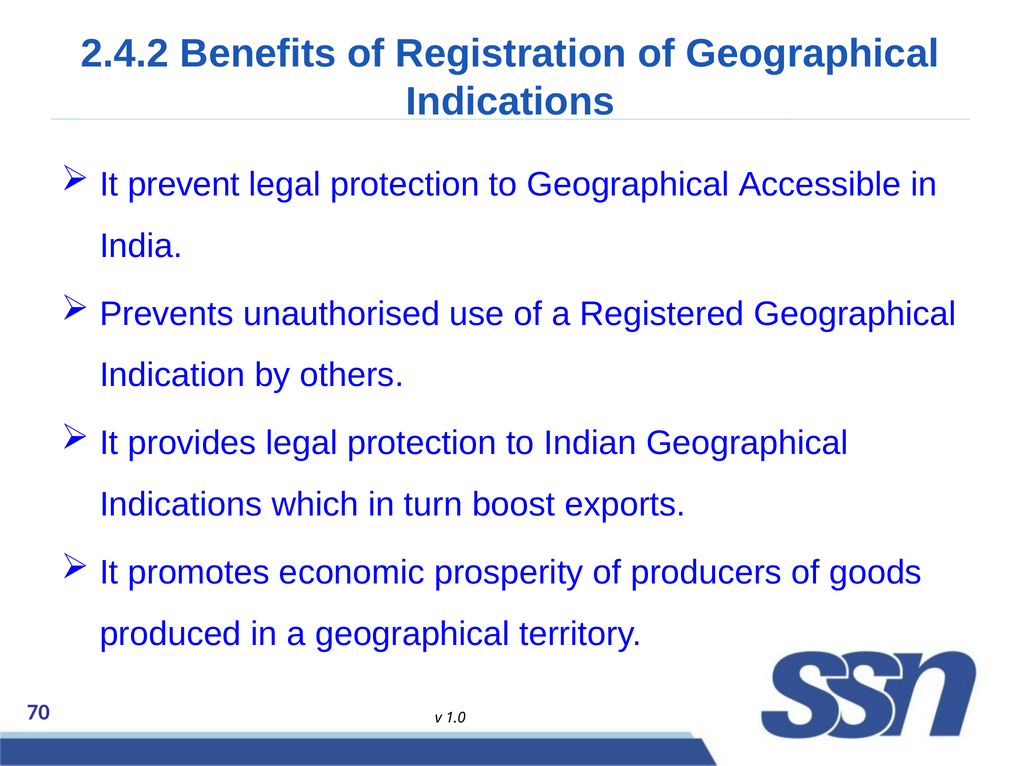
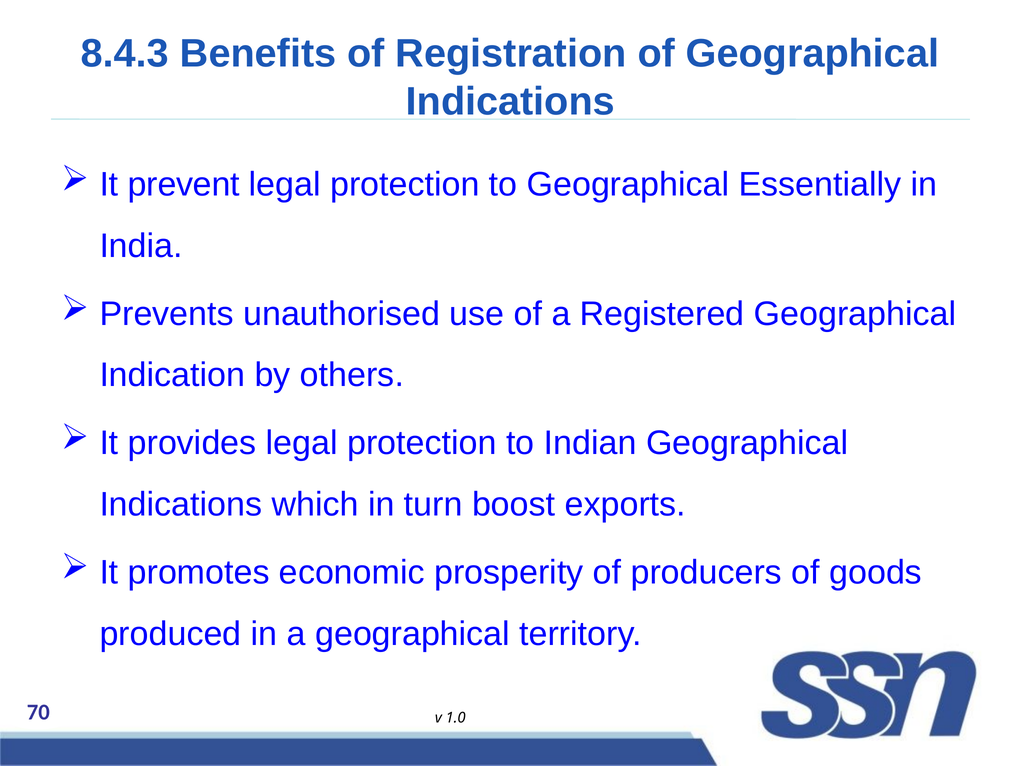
2.4.2: 2.4.2 -> 8.4.3 (125, 54)
Accessible: Accessible -> Essentially (820, 184)
